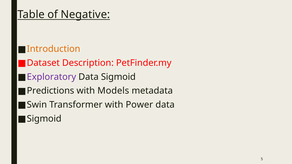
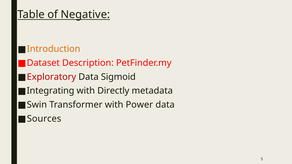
Exploratory colour: purple -> red (51, 77)
Predictions: Predictions -> Integrating (51, 91)
Models: Models -> Directly (113, 91)
Sigmoid: Sigmoid -> Sources (44, 119)
